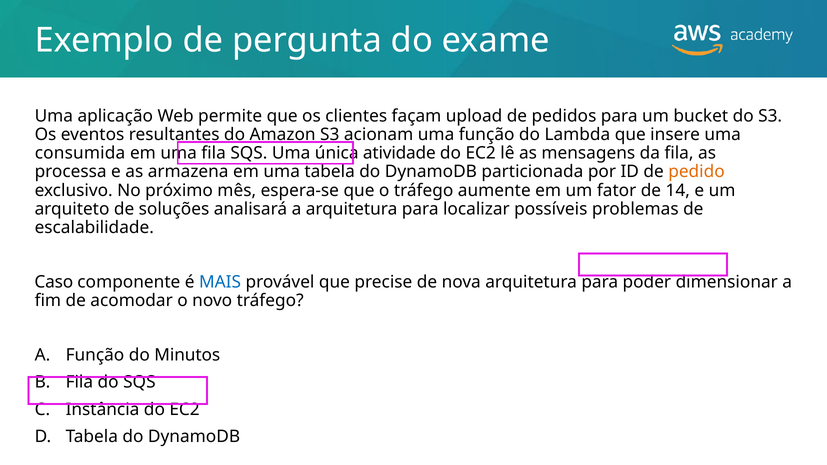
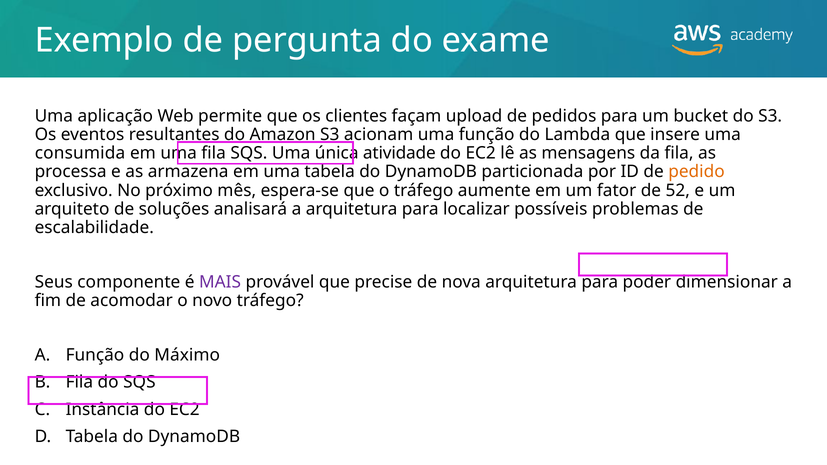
14: 14 -> 52 (678, 190)
Caso: Caso -> Seus (54, 282)
MAIS colour: blue -> purple (220, 282)
Minutos: Minutos -> Máximo (187, 355)
